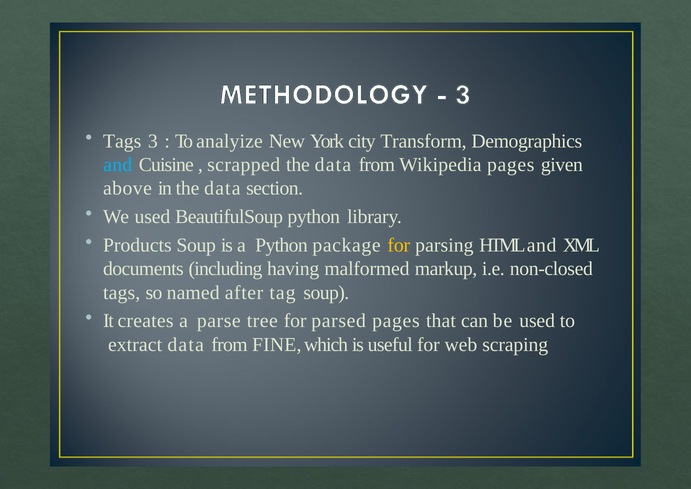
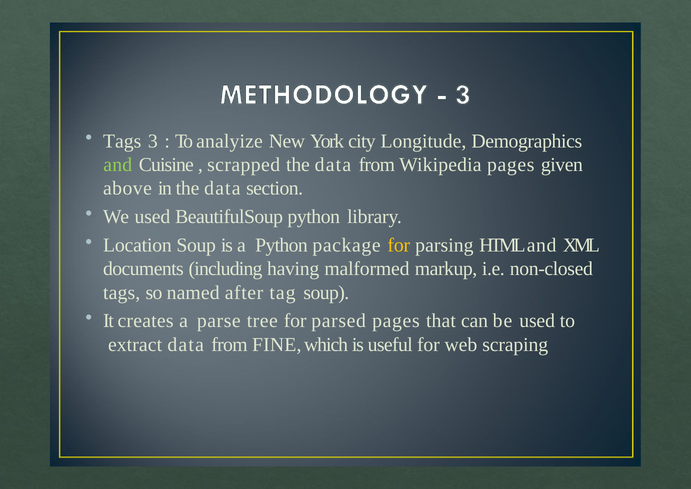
Transform: Transform -> Longitude (423, 141)
and colour: light blue -> light green (118, 165)
Products: Products -> Location (137, 245)
